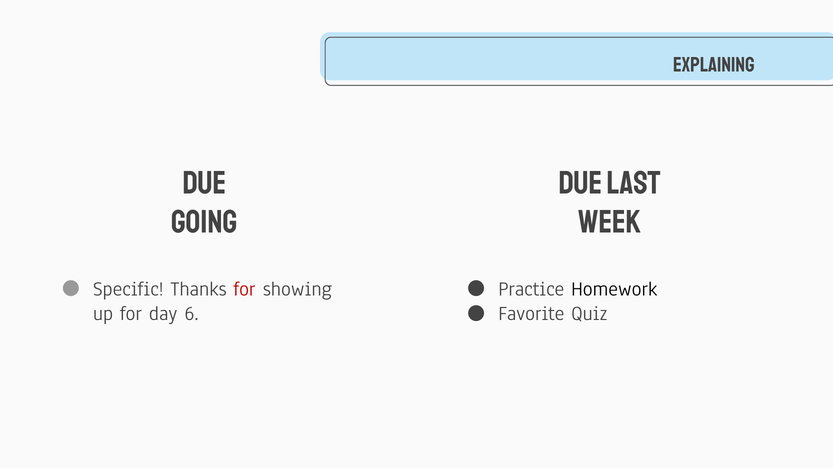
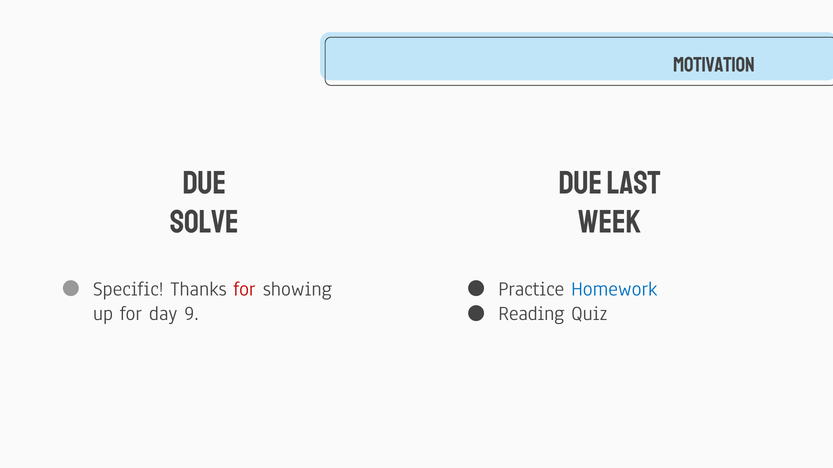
Explaining: Explaining -> Motivation (714, 65)
Going: Going -> Solve (205, 222)
Homework colour: black -> blue (614, 289)
Favorite: Favorite -> Reading (531, 314)
6: 6 -> 9 (192, 314)
